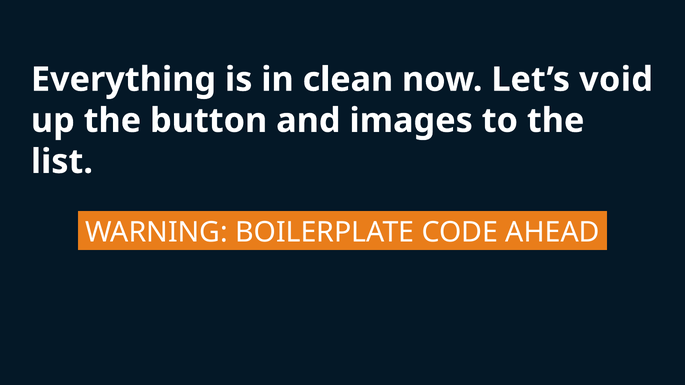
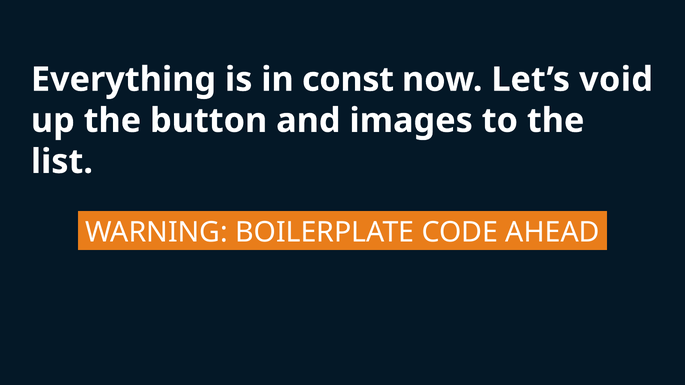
clean: clean -> const (348, 80)
